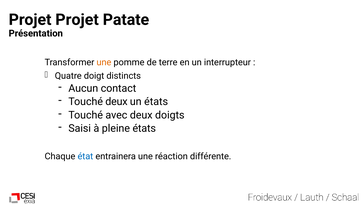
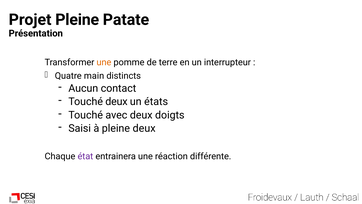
Projet Projet: Projet -> Pleine (77, 20)
doigt: doigt -> main (94, 76)
pleine états: états -> deux (144, 128)
état colour: blue -> purple (85, 156)
